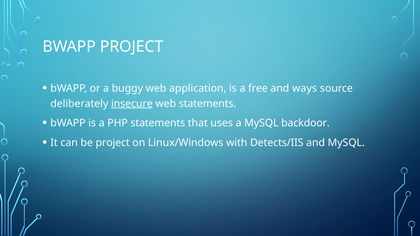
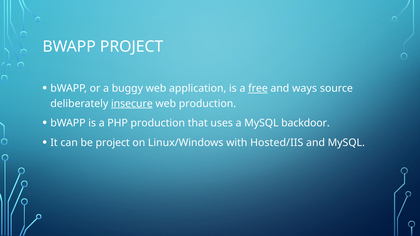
free underline: none -> present (258, 89)
web statements: statements -> production (207, 104)
PHP statements: statements -> production (158, 123)
Detects/IIS: Detects/IIS -> Hosted/IIS (277, 143)
